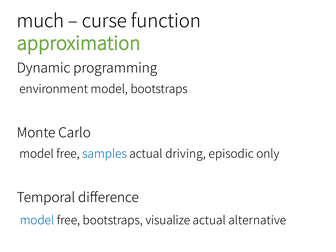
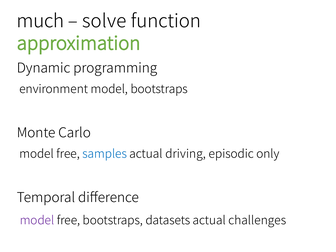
curse: curse -> solve (104, 21)
model colour: blue -> purple (37, 220)
visualize: visualize -> datasets (168, 220)
alternative: alternative -> challenges (257, 220)
